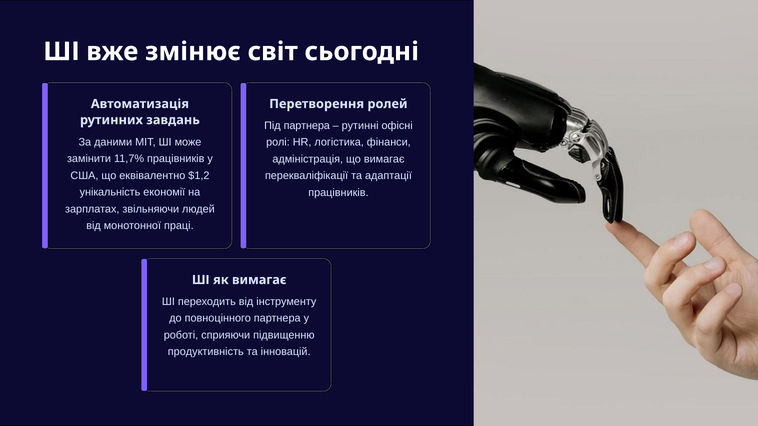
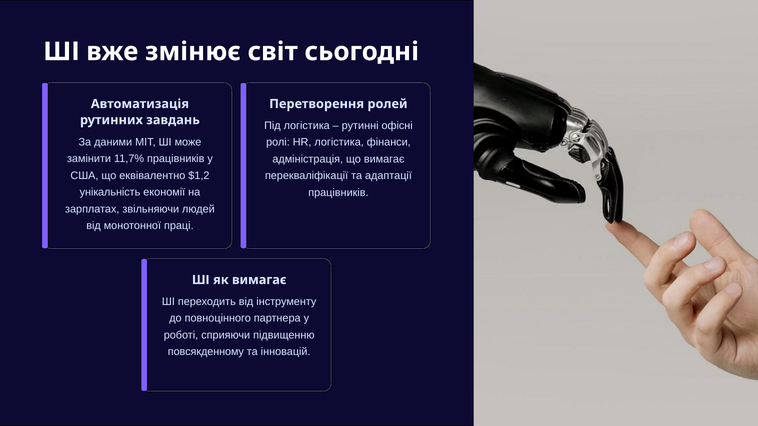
Під партнера: партнера -> логістика (307, 126)
продуктивність: продуктивність -> повсякденному (206, 352)
